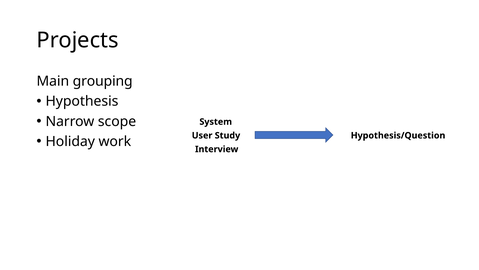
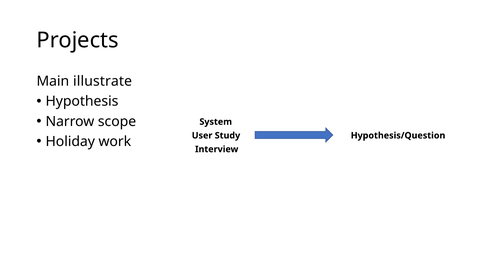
grouping: grouping -> illustrate (103, 81)
